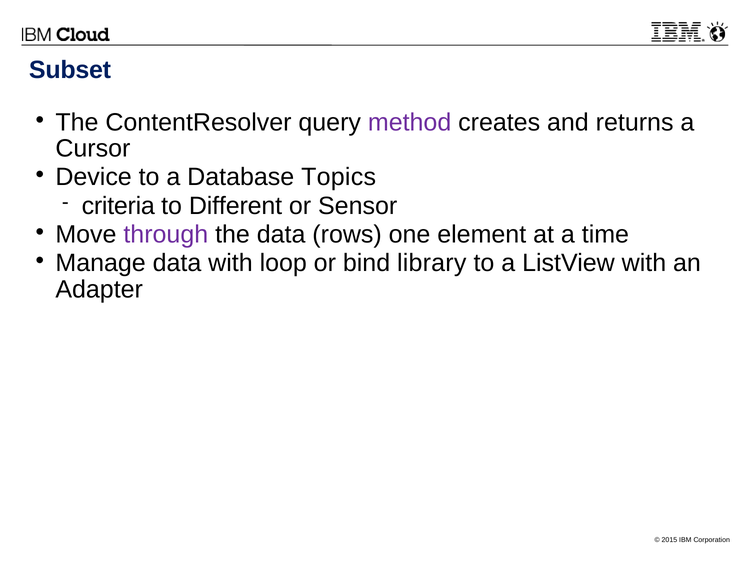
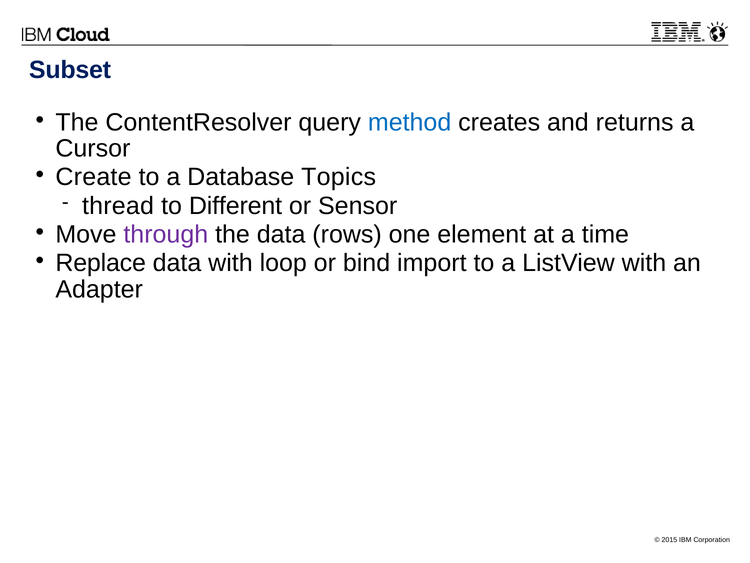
method colour: purple -> blue (410, 122)
Device: Device -> Create (93, 177)
criteria: criteria -> thread (118, 206)
Manage: Manage -> Replace (101, 263)
library: library -> import (432, 263)
